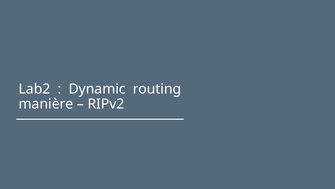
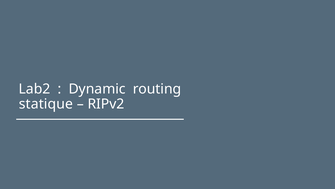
manière: manière -> statique (46, 104)
